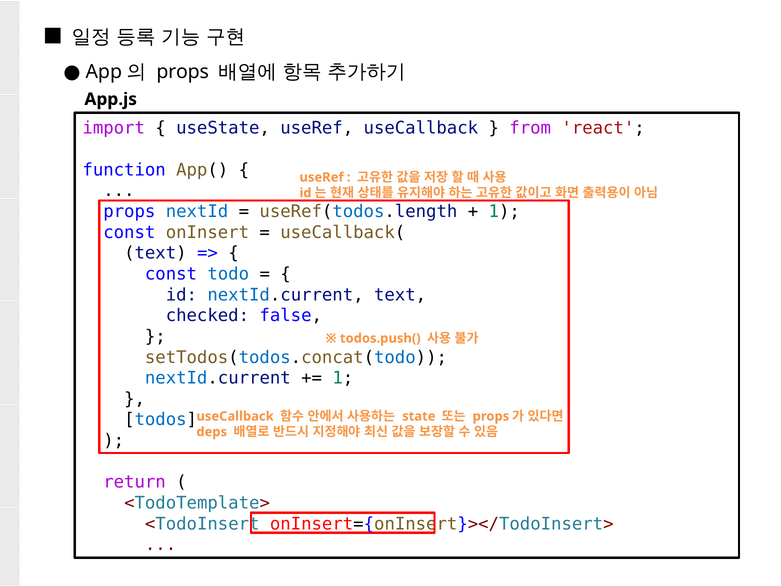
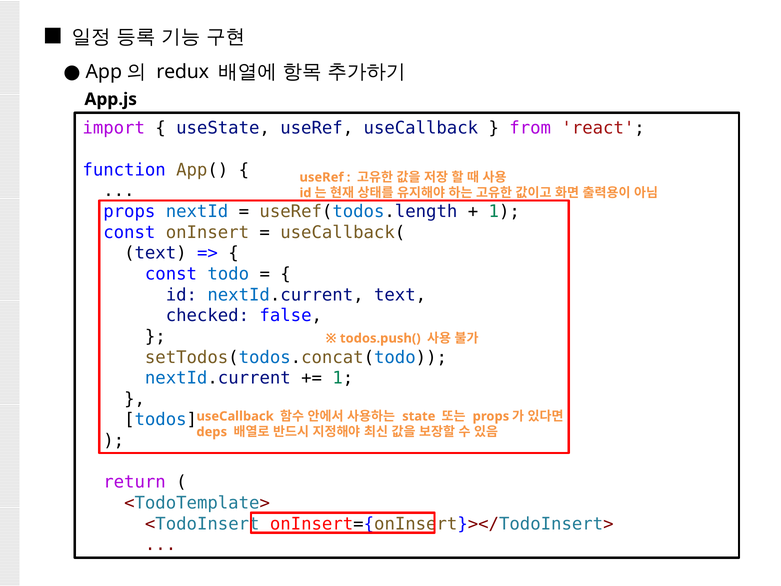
props: props -> redux (183, 72)
